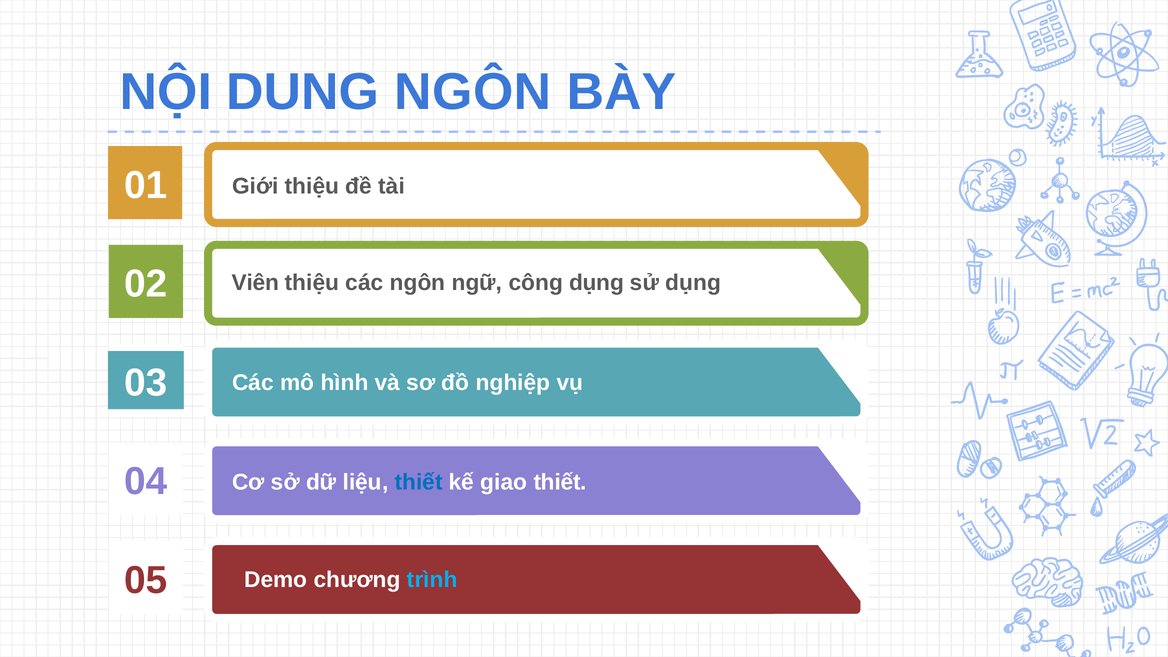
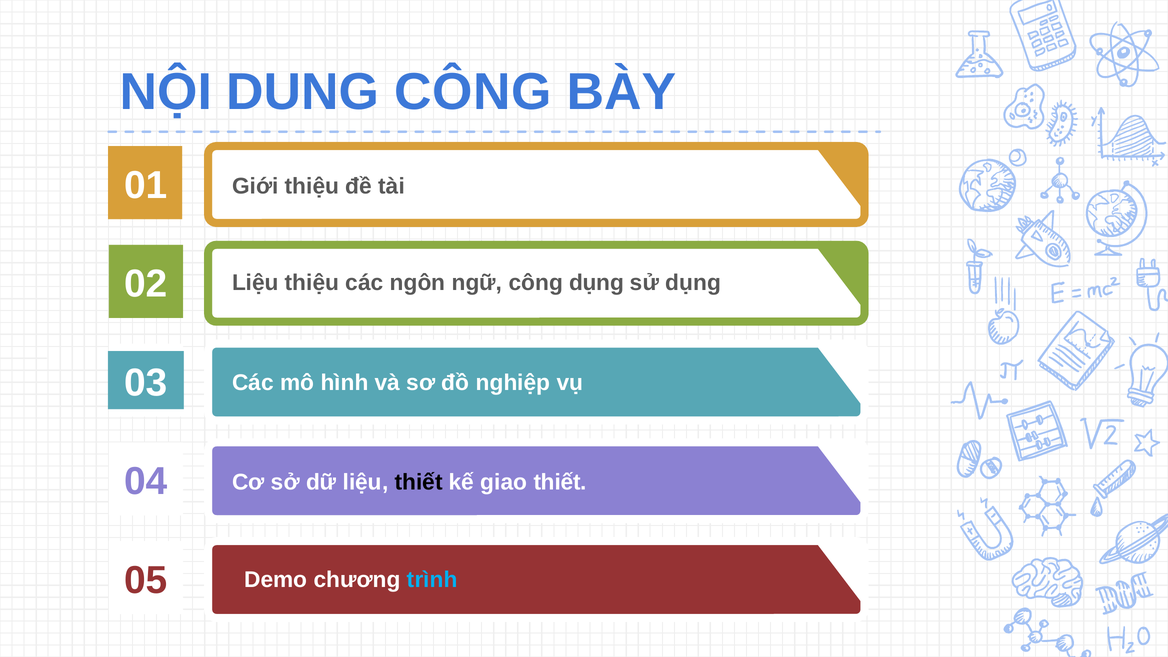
DUNG NGÔN: NGÔN -> CÔNG (473, 92)
02 Viên: Viên -> Liệu (255, 283)
thiết colour: blue -> black (419, 482)
